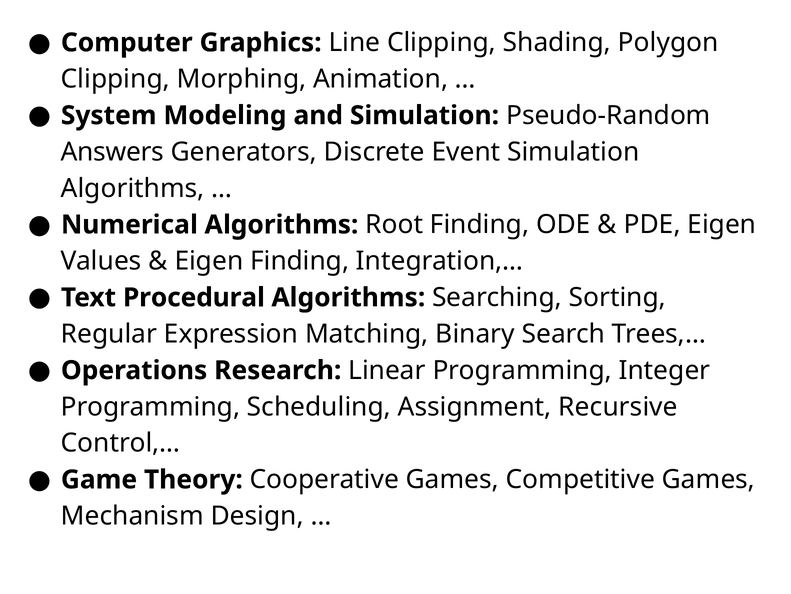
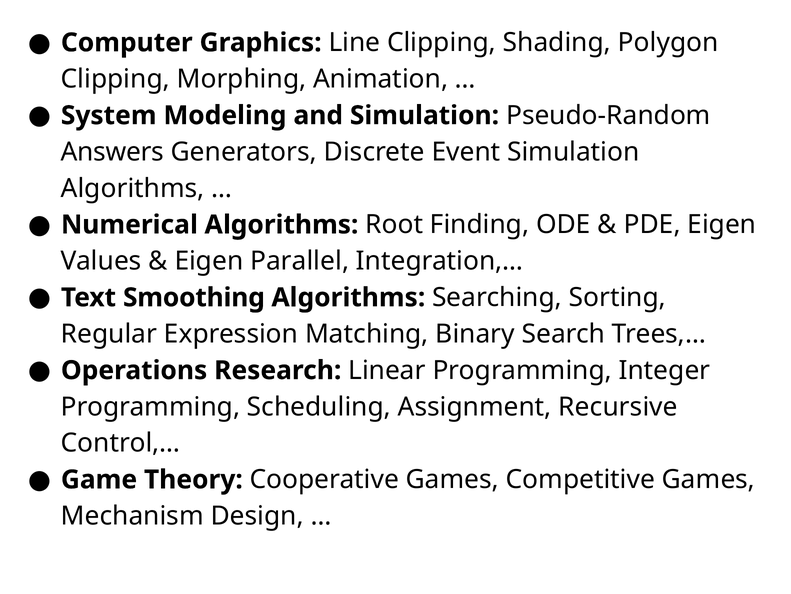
Eigen Finding: Finding -> Parallel (300, 261)
Procedural: Procedural -> Smoothing (194, 297)
